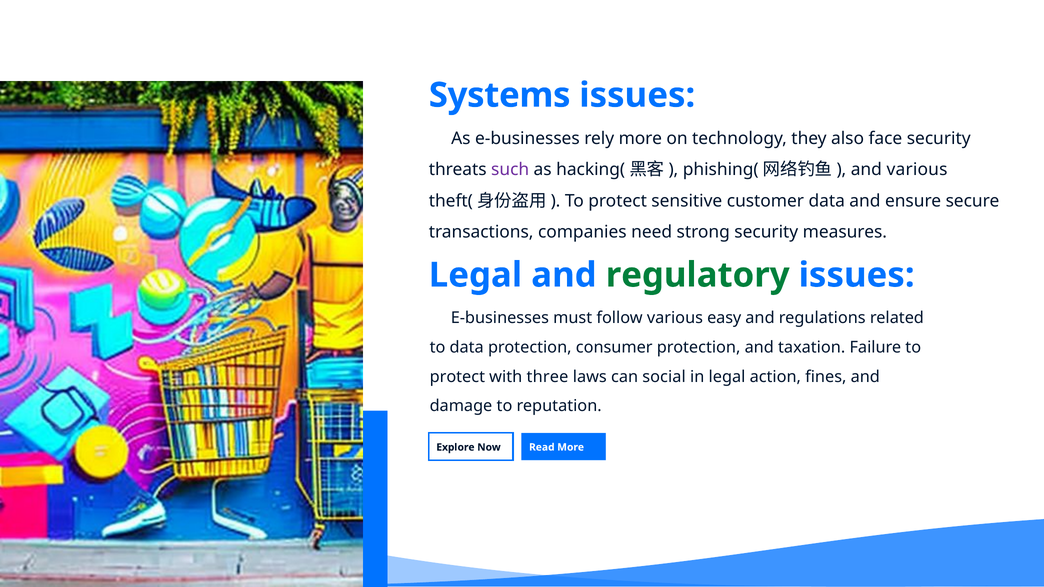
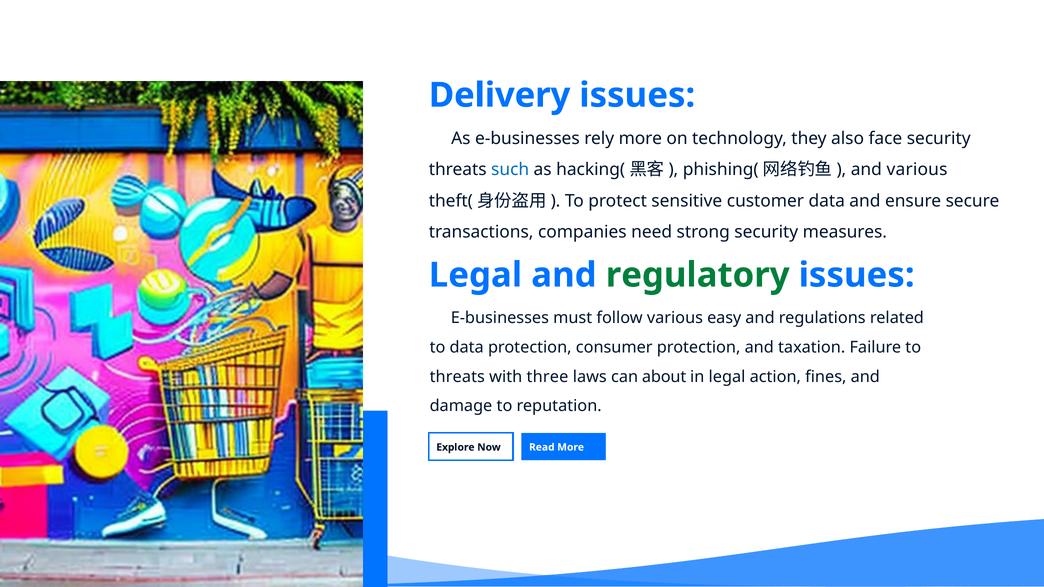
Systems: Systems -> Delivery (500, 95)
such colour: purple -> blue (510, 170)
protect: protect -> threats (457, 377)
social: social -> about (664, 377)
